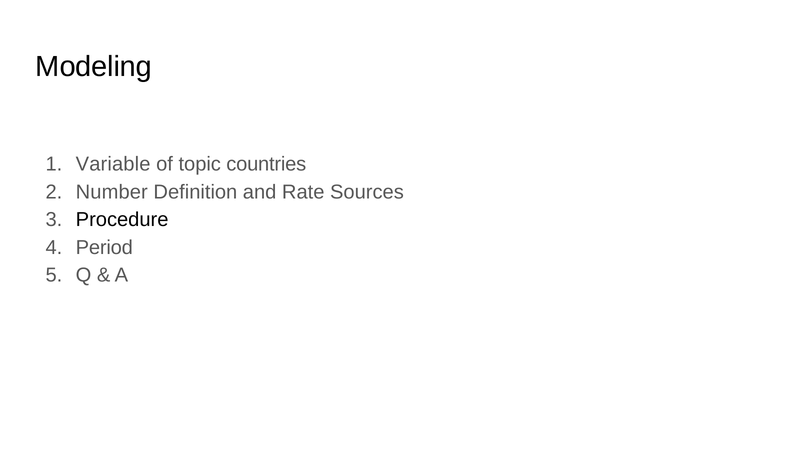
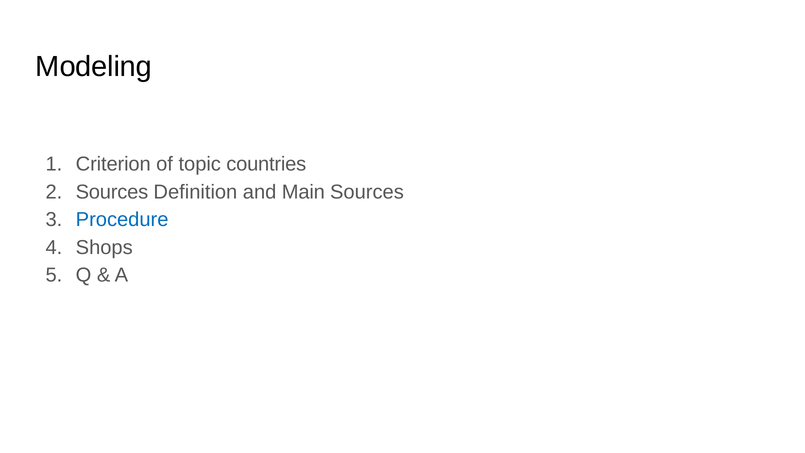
Variable: Variable -> Criterion (113, 164)
Number: Number -> Sources (112, 192)
Rate: Rate -> Main (303, 192)
Procedure colour: black -> blue (122, 220)
Period: Period -> Shops (104, 247)
